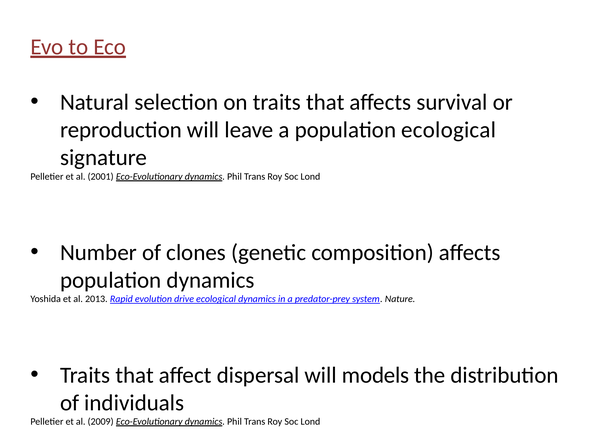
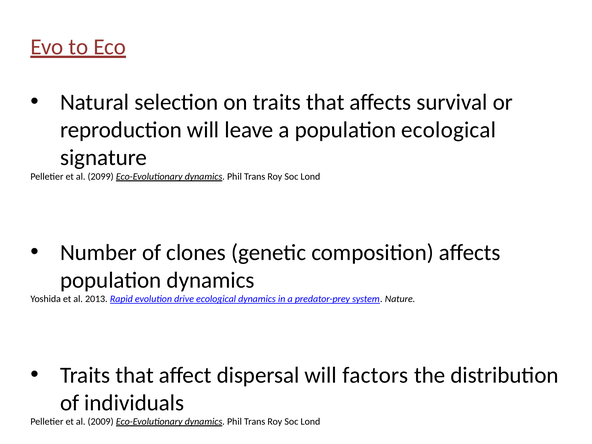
2001: 2001 -> 2099 (101, 176)
models: models -> factors (375, 375)
